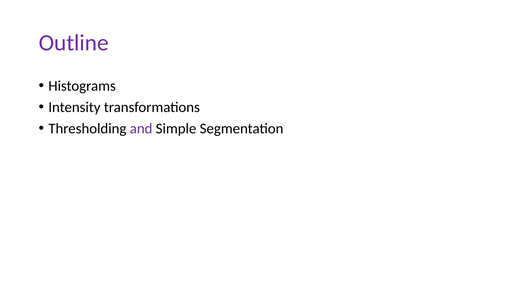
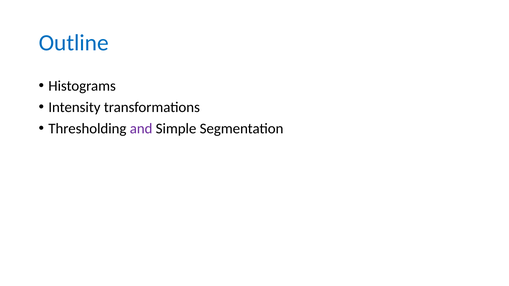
Outline colour: purple -> blue (74, 43)
